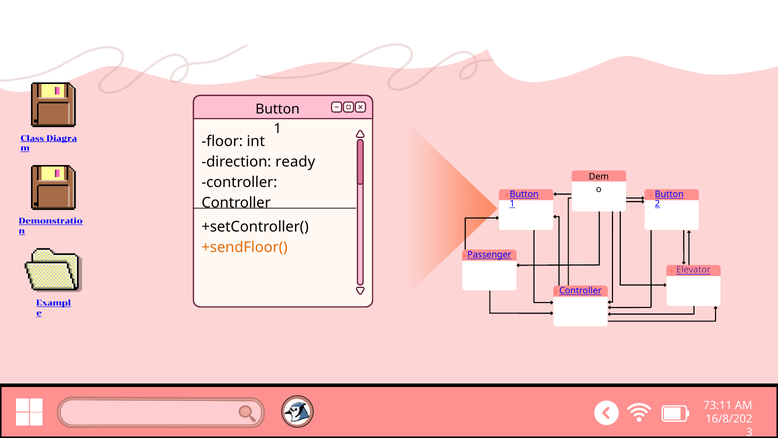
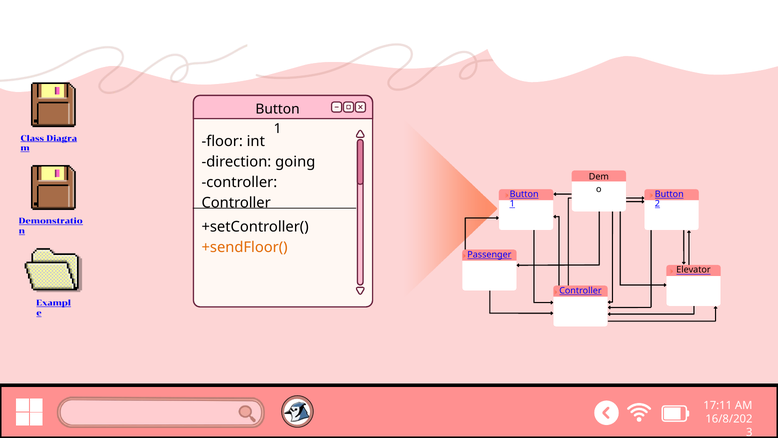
ready: ready -> going (295, 162)
Elevator colour: purple -> black (694, 270)
73:11: 73:11 -> 17:11 (718, 405)
